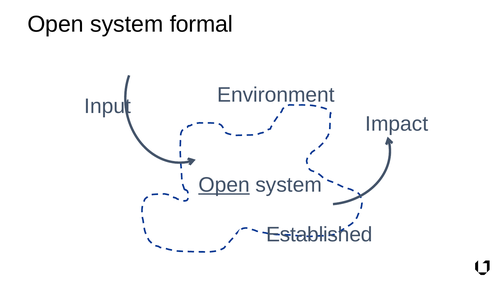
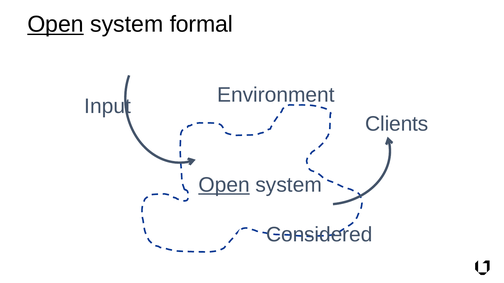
Open underline: none -> present (56, 24)
Impact: Impact -> Clients (397, 124)
Established: Established -> Considered (319, 235)
